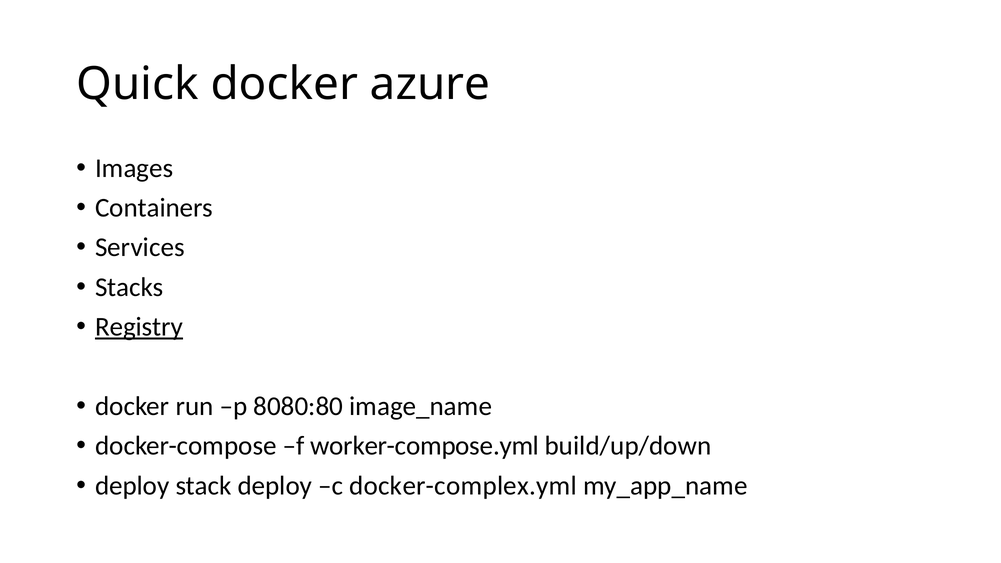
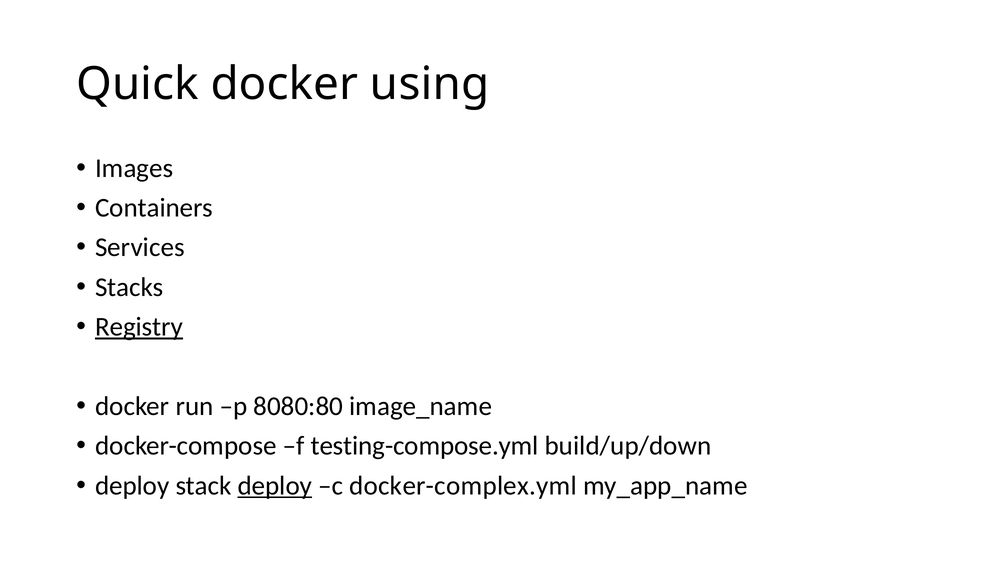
azure: azure -> using (430, 84)
worker-compose.yml: worker-compose.yml -> testing-compose.yml (425, 446)
deploy underline: none -> present (275, 486)
